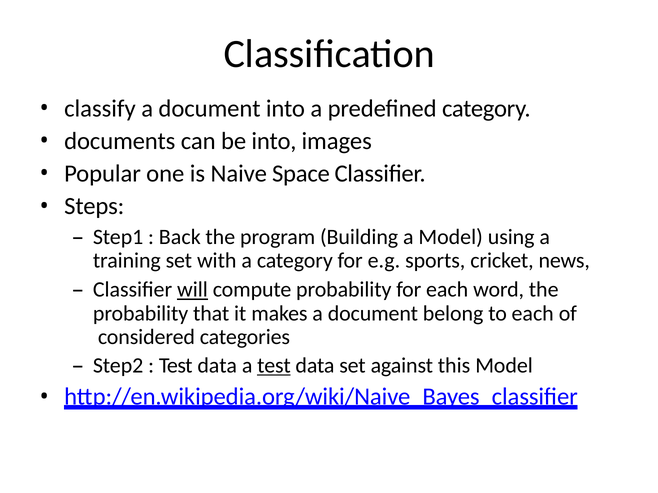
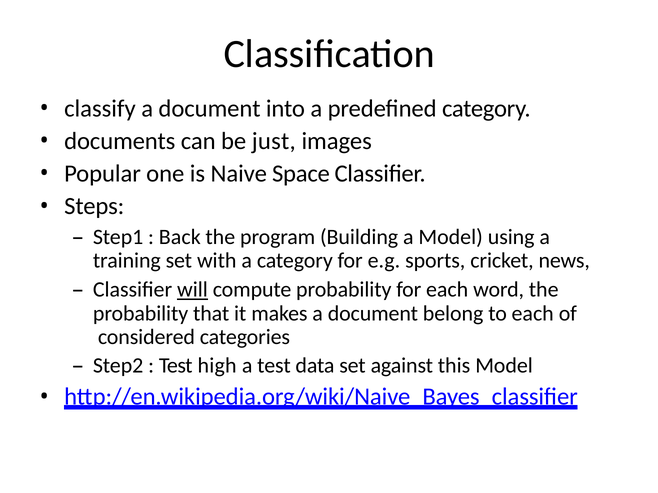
be into: into -> just (274, 141)
data: data -> high (217, 366)
test underline: present -> none (274, 366)
